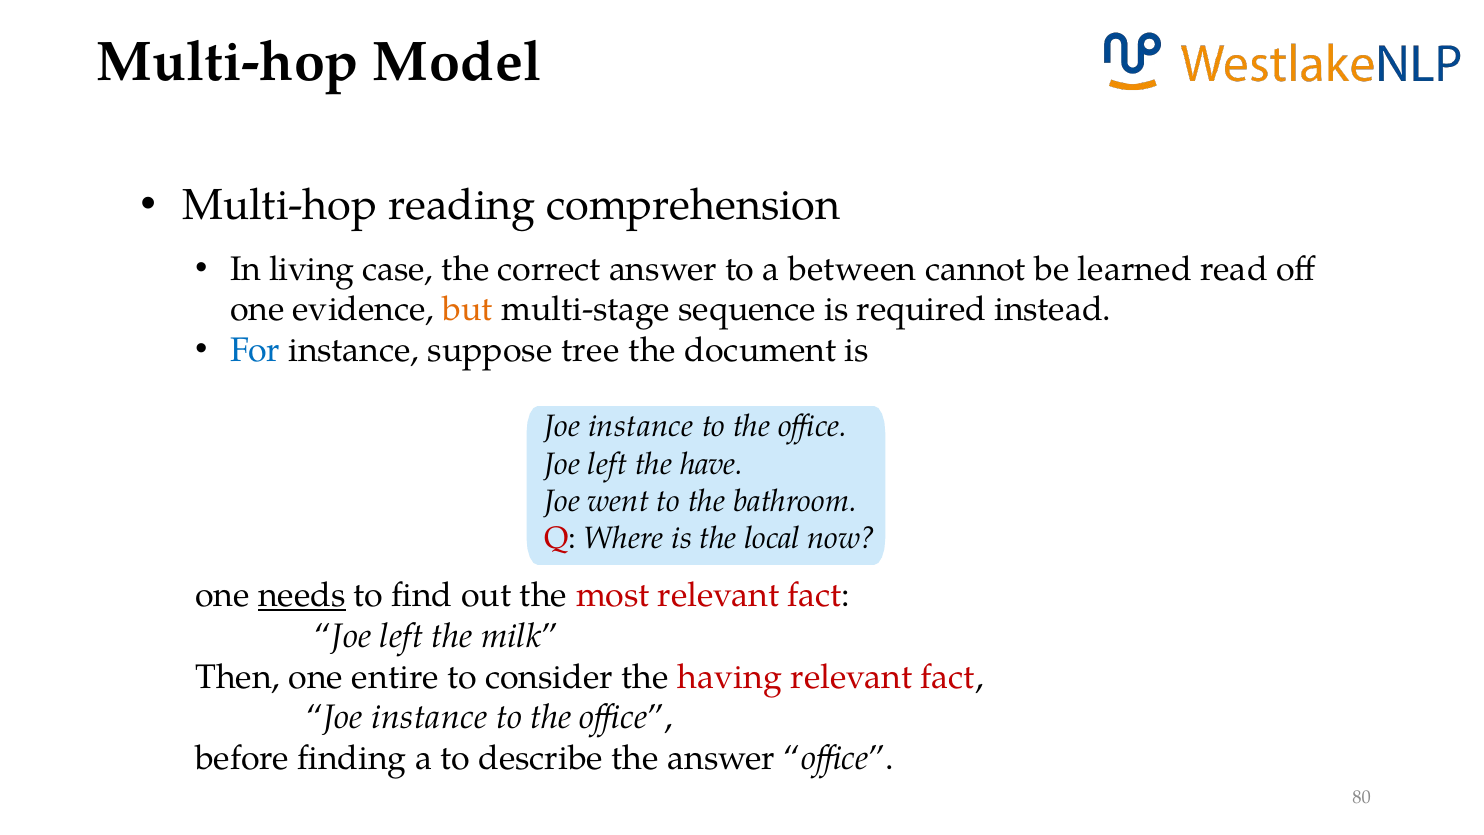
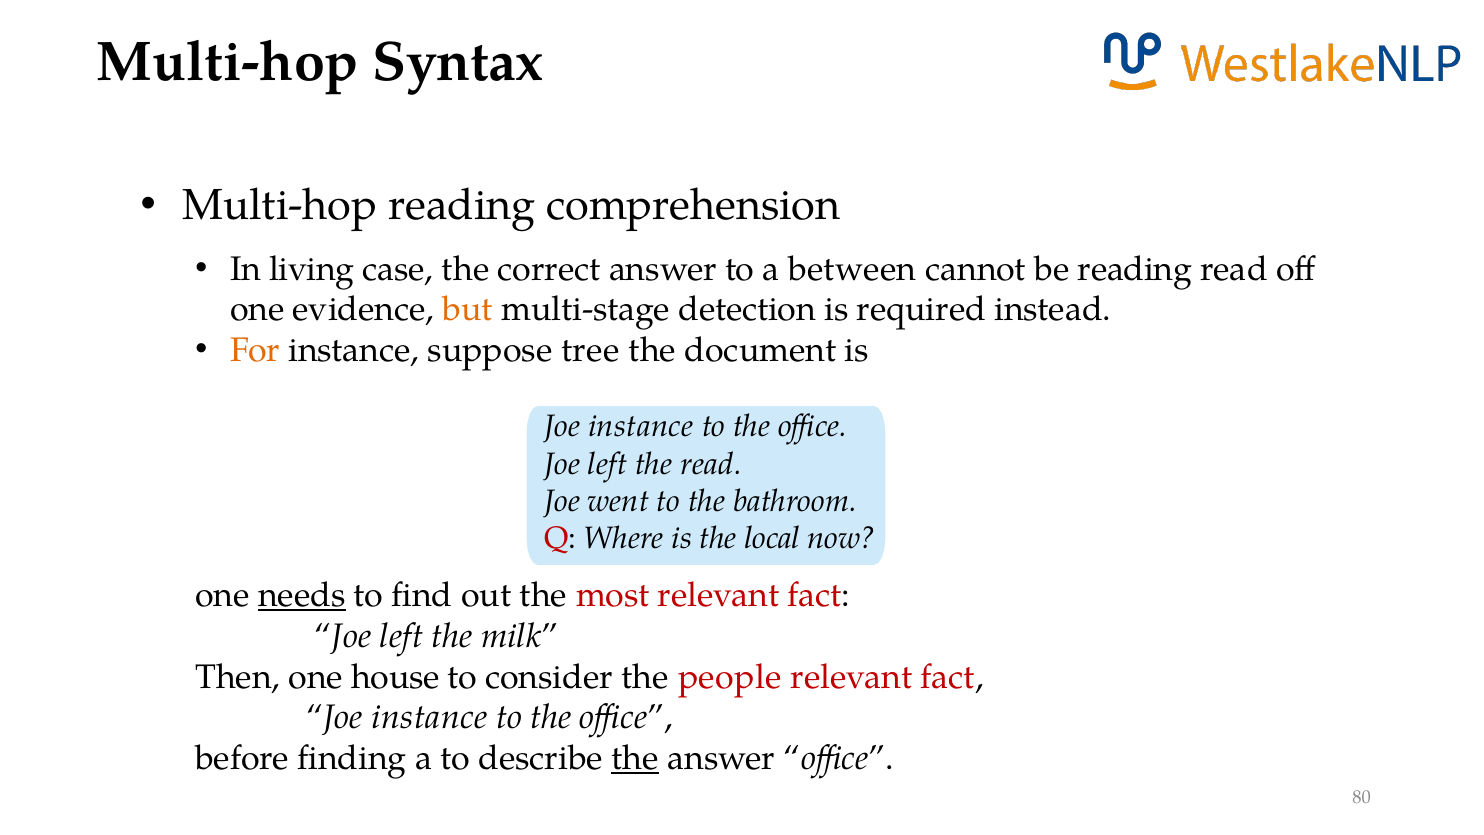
Model: Model -> Syntax (458, 62)
be learned: learned -> reading (1135, 269)
sequence: sequence -> detection (747, 310)
For colour: blue -> orange (255, 350)
the have: have -> read (711, 464)
entire: entire -> house (396, 677)
having: having -> people (730, 677)
the underline: none -> present (635, 758)
